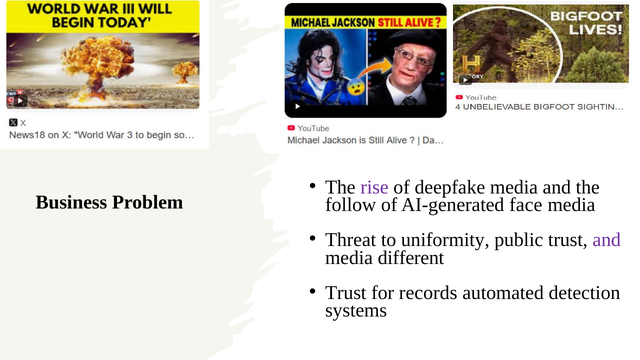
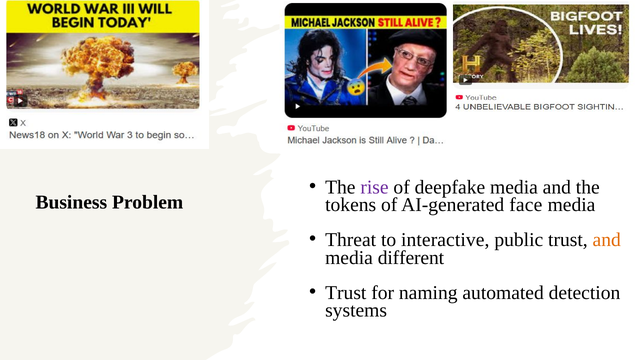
follow: follow -> tokens (351, 205)
uniformity: uniformity -> interactive (445, 240)
and colour: purple -> orange (607, 240)
records: records -> naming (428, 293)
